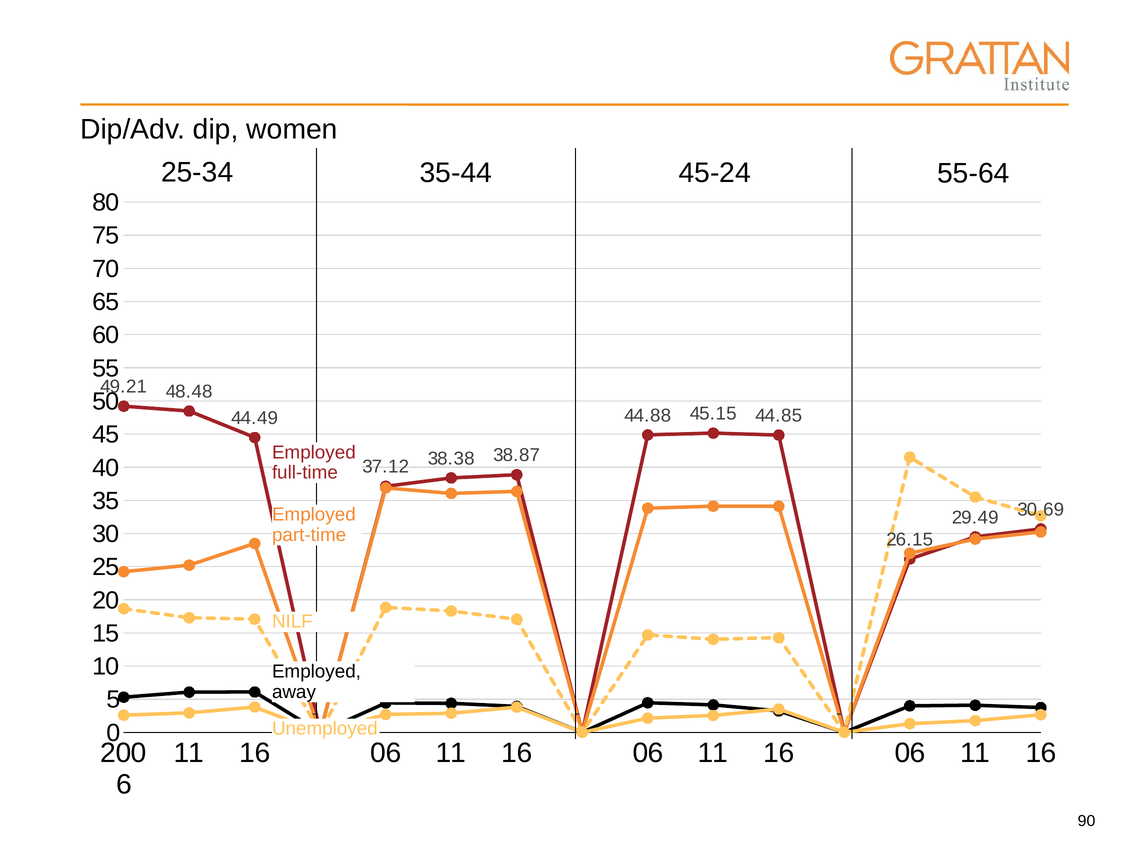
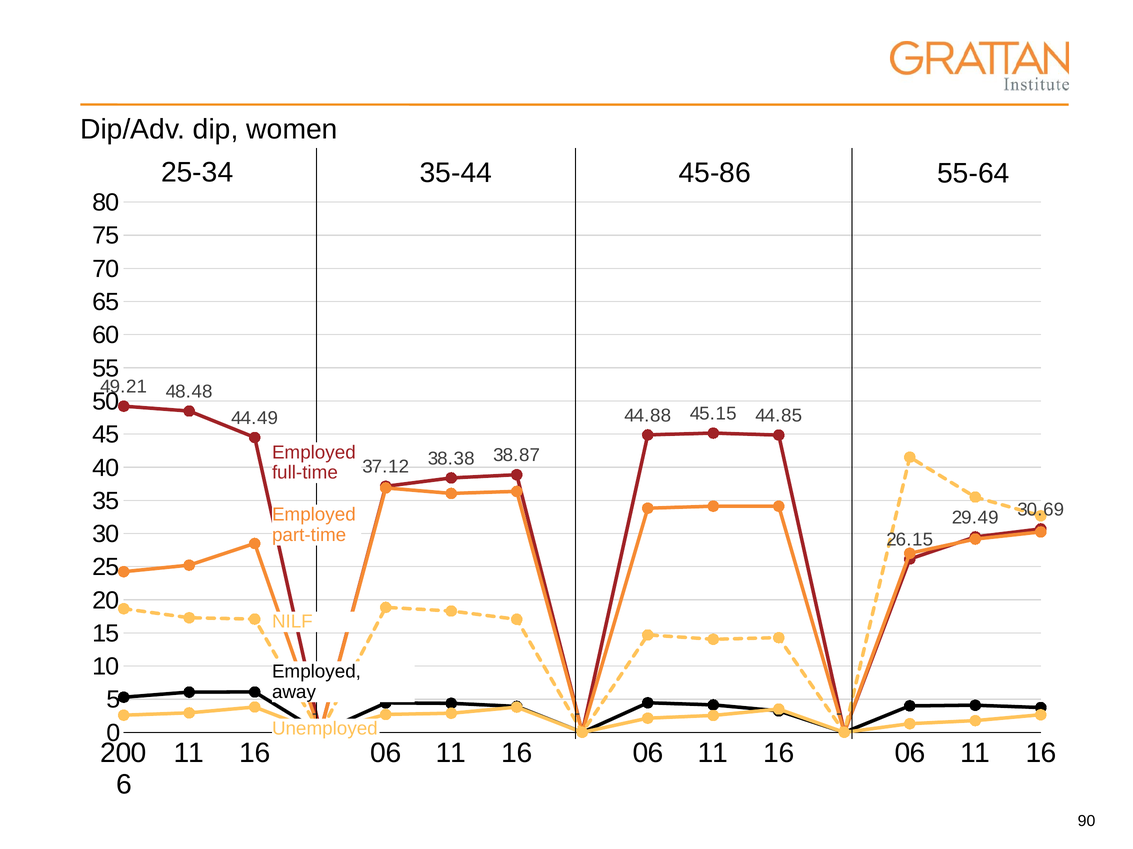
45-24: 45-24 -> 45-86 (715, 173)
